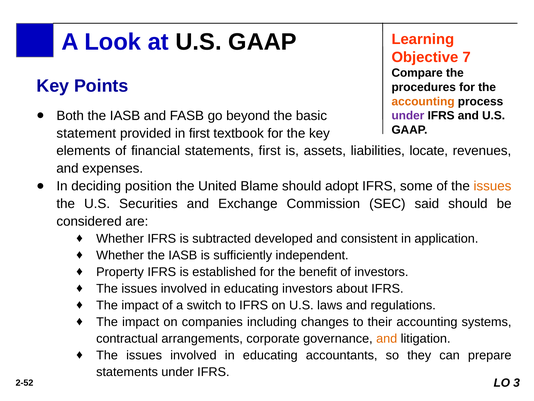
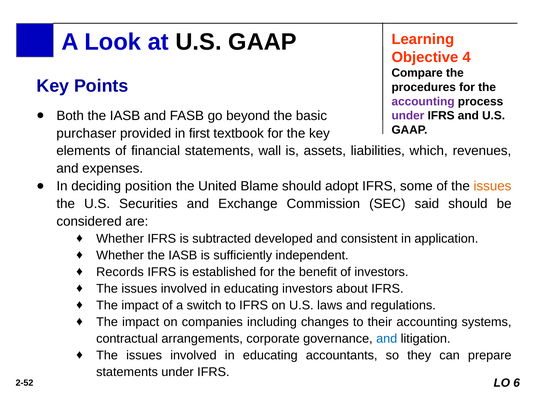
7: 7 -> 4 (467, 57)
accounting colour: orange -> purple (423, 101)
statement: statement -> purchaser (86, 133)
statements first: first -> wall (270, 151)
locate: locate -> which (429, 151)
Property: Property -> Records (120, 272)
and colour: orange -> blue (387, 338)
3: 3 -> 6 (517, 383)
